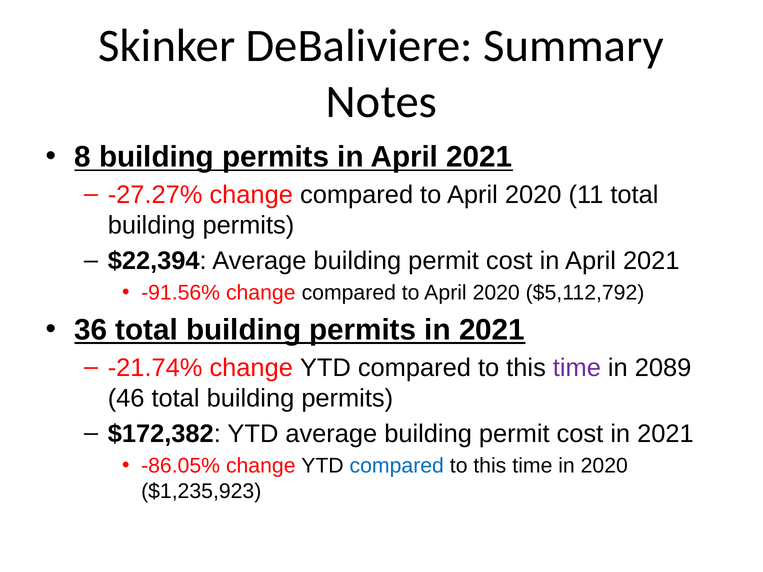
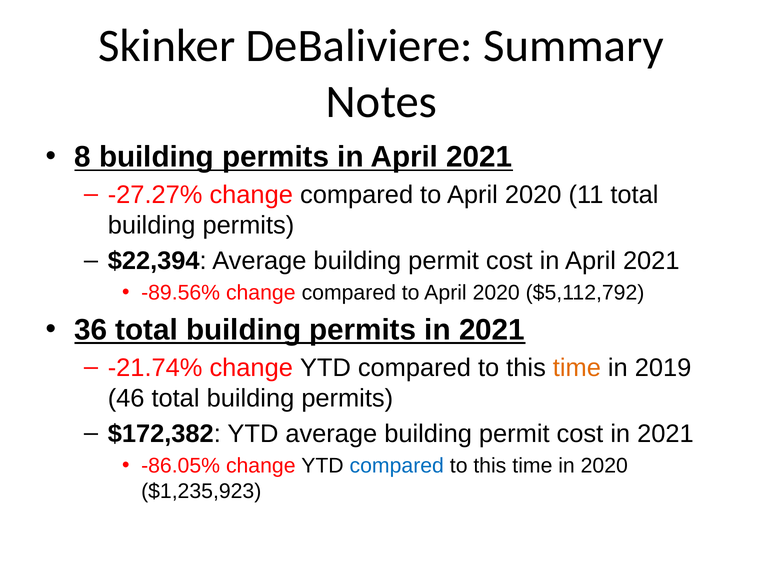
-91.56%: -91.56% -> -89.56% (181, 293)
time colour: purple -> orange (577, 368)
2089: 2089 -> 2019 (663, 368)
